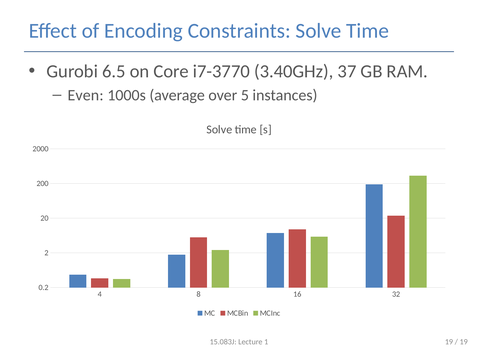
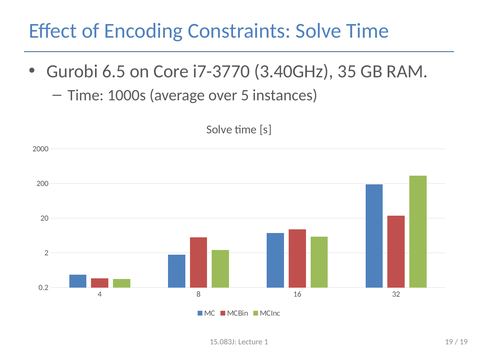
37: 37 -> 35 (347, 72)
Even: Even -> Time (86, 95)
